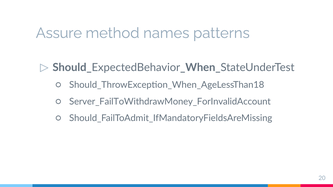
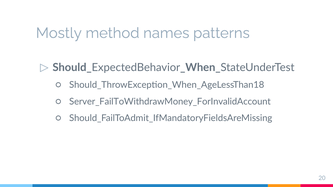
Assure: Assure -> Mostly (59, 33)
